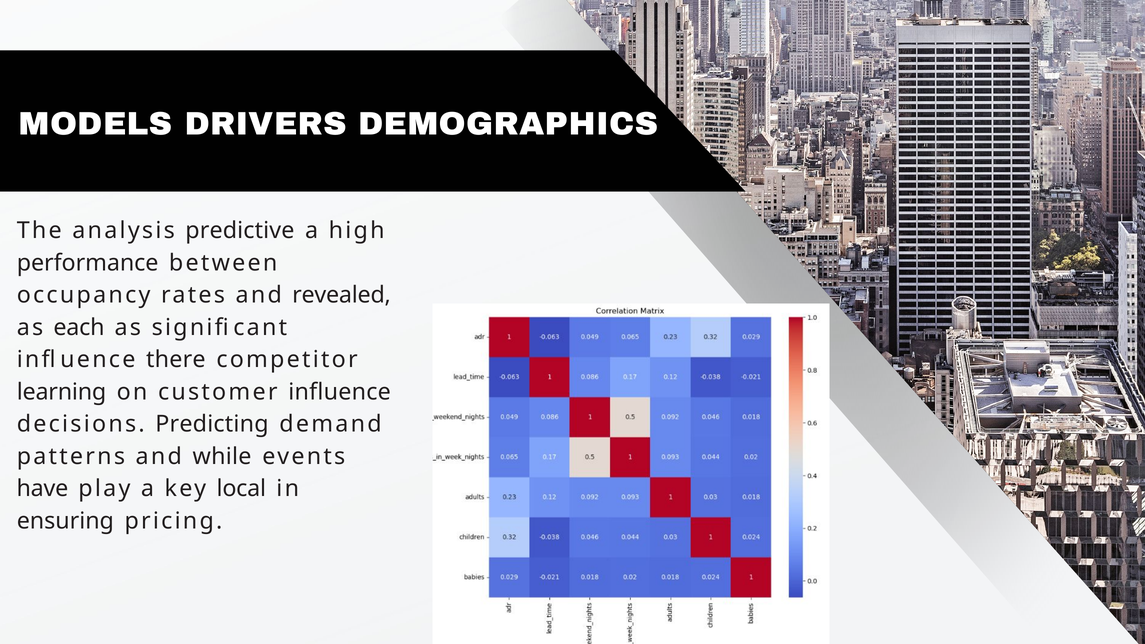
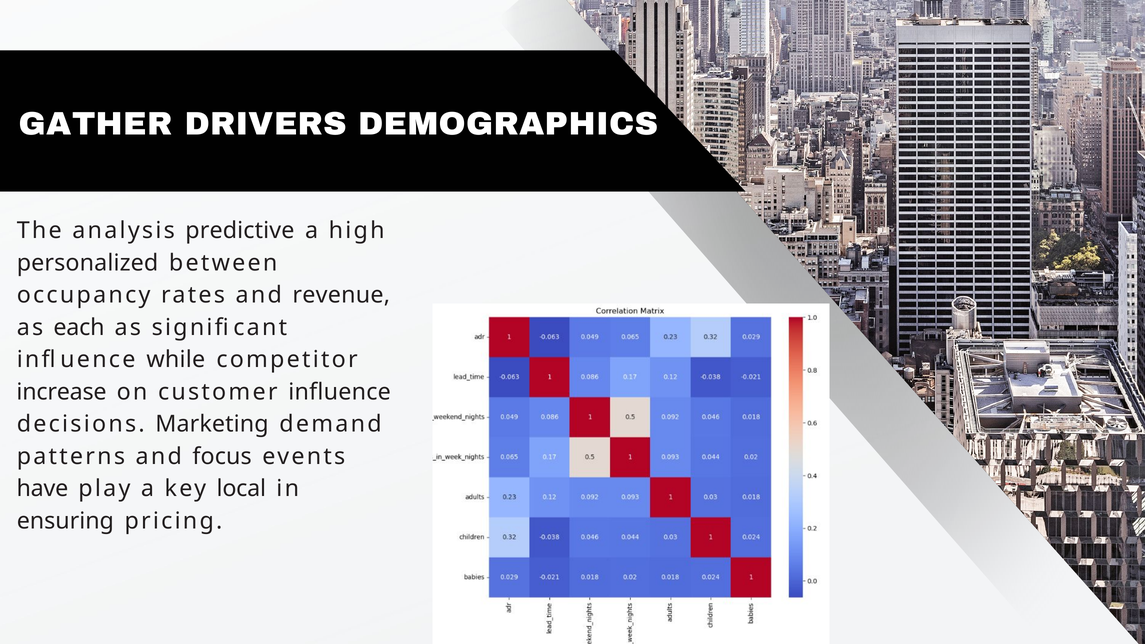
MODELS: MODELS -> GATHER (96, 124)
performance: performance -> personalized (88, 263)
revealed: revealed -> revenue (341, 295)
there: there -> while (176, 360)
learning: learning -> increase (62, 392)
Predicting: Predicting -> Marketing (212, 424)
while: while -> focus (222, 456)
